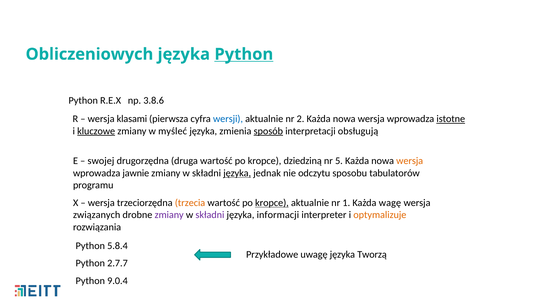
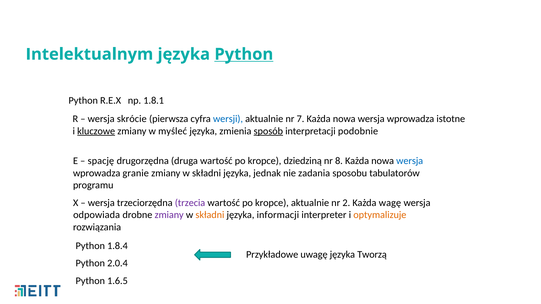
Obliczeniowych: Obliczeniowych -> Intelektualnym (89, 54)
3.8.6: 3.8.6 -> 1.8.1 (154, 100)
klasami: klasami -> skrócie (132, 119)
2: 2 -> 7 (301, 119)
istotne underline: present -> none (451, 119)
obsługują: obsługują -> podobnie (358, 131)
swojej: swojej -> spację (101, 161)
5: 5 -> 8 (339, 161)
wersja colour: orange -> blue (410, 161)
jawnie: jawnie -> granie (136, 173)
języka underline: present -> none (237, 173)
odczytu: odczytu -> zadania (314, 173)
trzecia colour: orange -> purple (190, 203)
kropce underline: present -> none (272, 203)
1: 1 -> 2 (346, 203)
związanych: związanych -> odpowiada (97, 215)
składni colour: purple -> orange (210, 215)
5.8.4: 5.8.4 -> 1.8.4 (117, 246)
2.7.7: 2.7.7 -> 2.0.4 (117, 263)
9.0.4: 9.0.4 -> 1.6.5 (117, 281)
